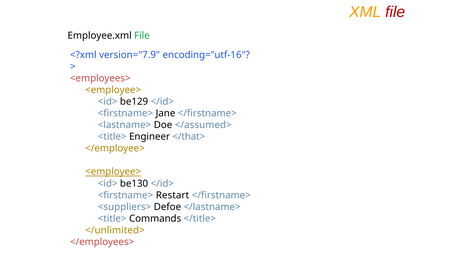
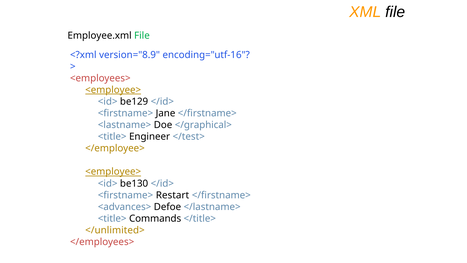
file colour: red -> black (395, 12)
version="7.9: version="7.9 -> version="8.9 (130, 55)
<employee> underline: none -> present (113, 90)
</assumed>: </assumed> -> </graphical> (203, 125)
</that>: </that> -> </test> (189, 137)
<suppliers>: <suppliers> -> <advances> (125, 207)
